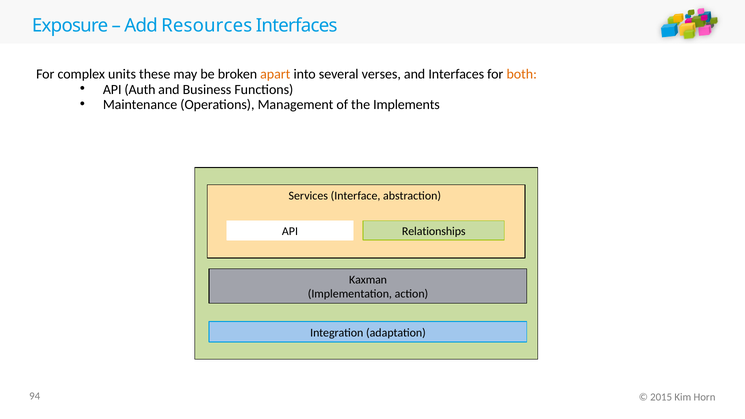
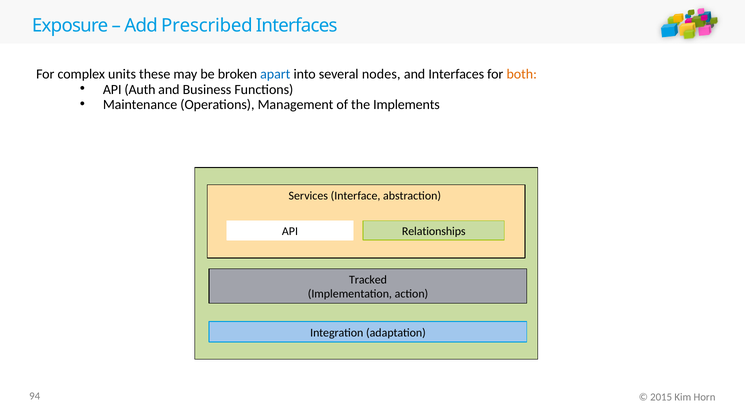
Resources: Resources -> Prescribed (207, 26)
apart colour: orange -> blue (275, 74)
verses: verses -> nodes (381, 74)
Kaxman: Kaxman -> Tracked (368, 280)
